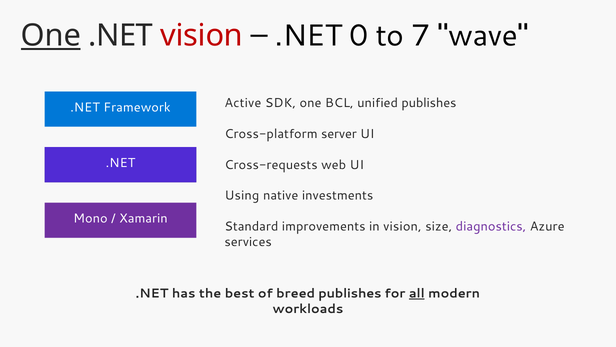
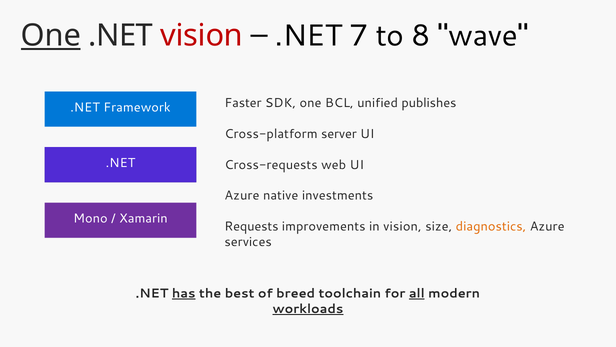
0: 0 -> 7 (359, 36)
7: 7 -> 8 (421, 36)
Active: Active -> Faster (243, 103)
Using: Using -> Azure (242, 195)
Standard: Standard -> Requests (251, 226)
diagnostics colour: purple -> orange (491, 226)
has underline: none -> present (184, 293)
breed publishes: publishes -> toolchain (350, 293)
workloads underline: none -> present (308, 309)
